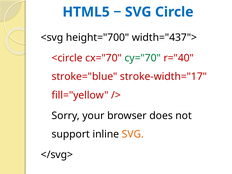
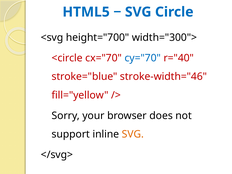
width="437">: width="437"> -> width="300"> (164, 37)
cy="70 colour: green -> blue (143, 58)
stroke-width="17: stroke-width="17 -> stroke-width="46 (163, 77)
